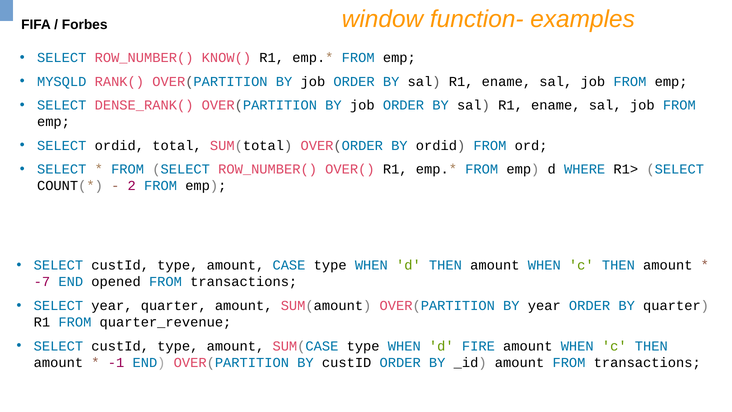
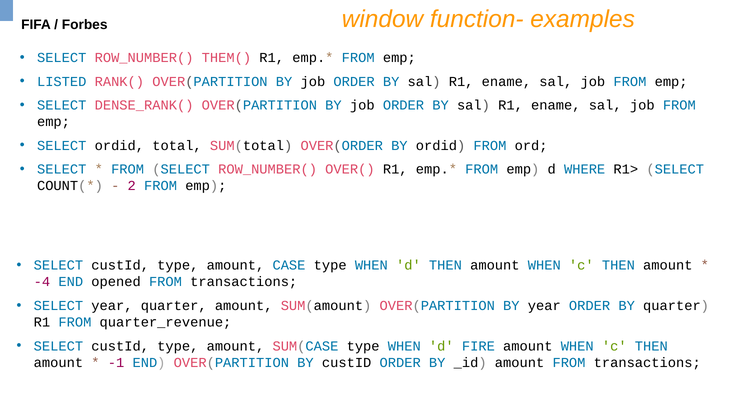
KNOW(: KNOW( -> THEM( (226, 58)
MYSQLD: MYSQLD -> LISTED (62, 82)
-7: -7 -> -4 (42, 282)
